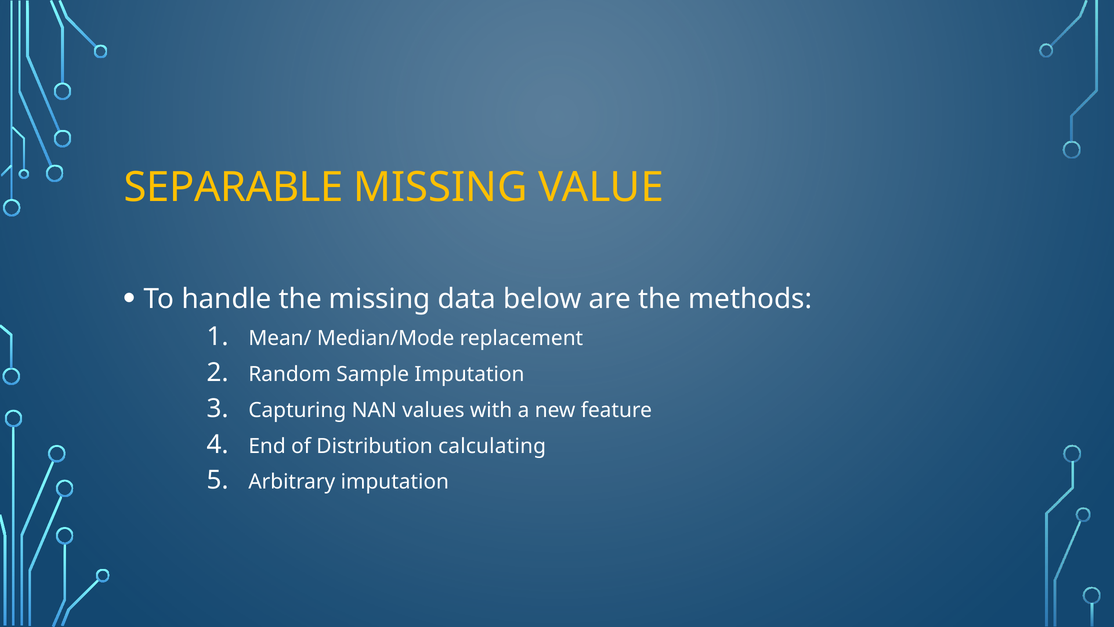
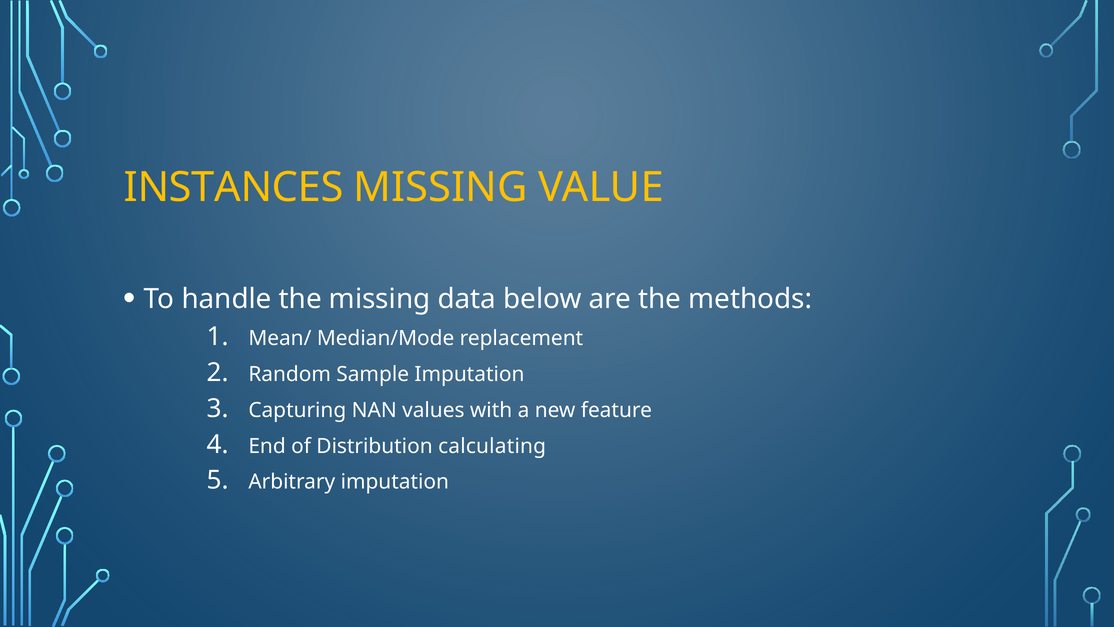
SEPARABLE: SEPARABLE -> INSTANCES (234, 187)
